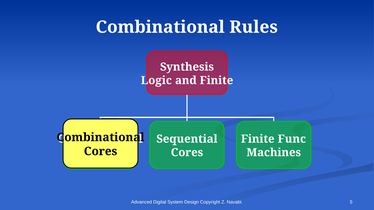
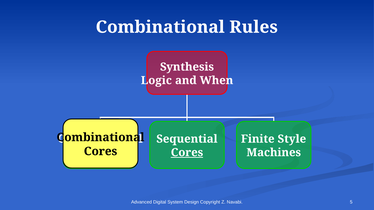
and Finite: Finite -> When (216, 81)
Func: Func -> Style (292, 139)
Cores underline: none -> present (187, 153)
